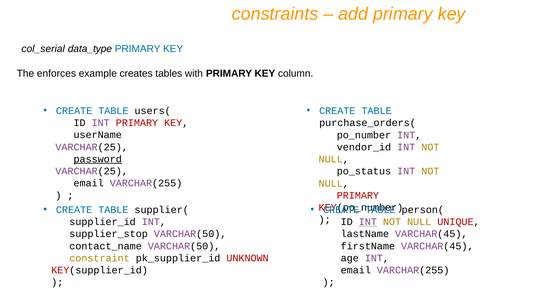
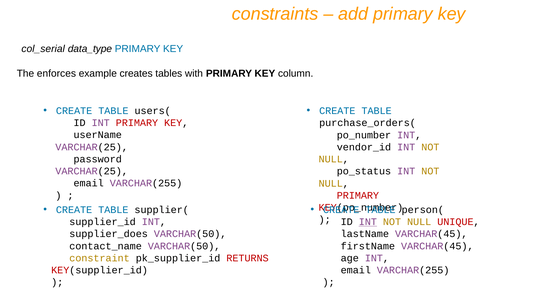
password underline: present -> none (98, 159)
supplier_stop: supplier_stop -> supplier_does (109, 234)
UNKNOWN: UNKNOWN -> RETURNS (248, 258)
